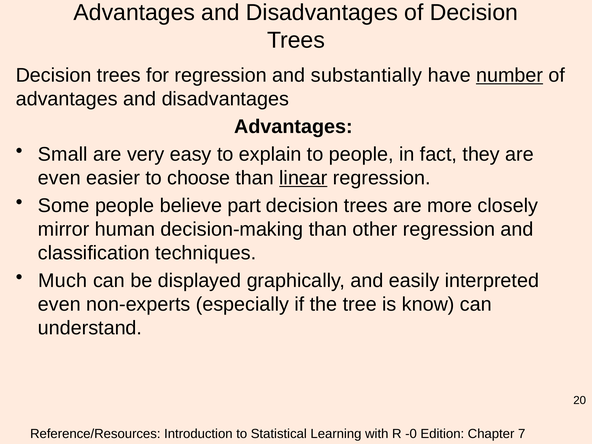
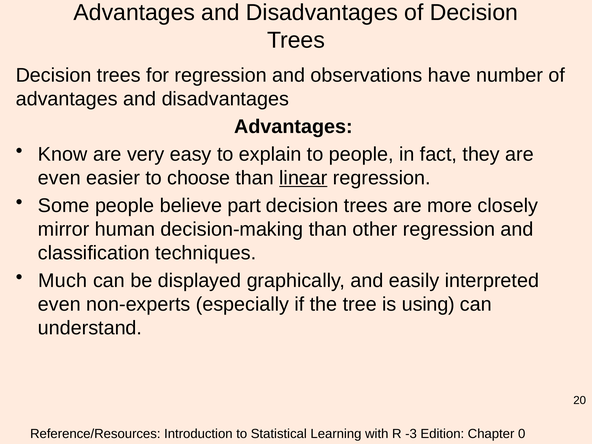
substantially: substantially -> observations (367, 75)
number underline: present -> none (510, 75)
Small: Small -> Know (63, 154)
know: know -> using (428, 304)
-0: -0 -> -3 (411, 434)
7: 7 -> 0 (522, 434)
